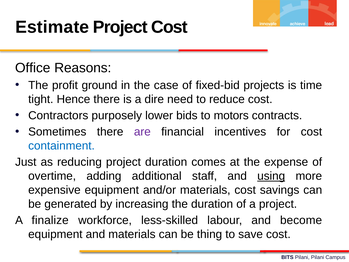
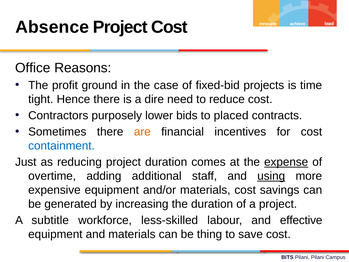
Estimate: Estimate -> Absence (52, 27)
motors: motors -> placed (231, 115)
are colour: purple -> orange (142, 132)
expense underline: none -> present (286, 162)
finalize: finalize -> subtitle (50, 220)
become: become -> effective (301, 220)
